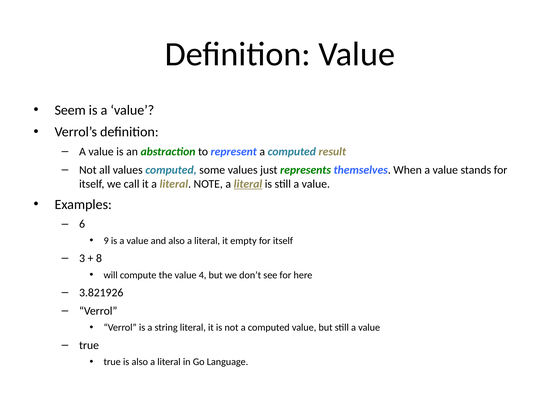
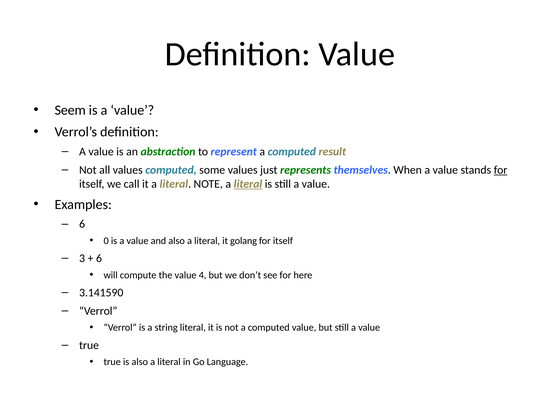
for underline: none -> present (501, 170)
9: 9 -> 0 (106, 241)
empty: empty -> golang (244, 241)
8: 8 -> 6 (99, 258)
3.821926: 3.821926 -> 3.141590 (101, 293)
